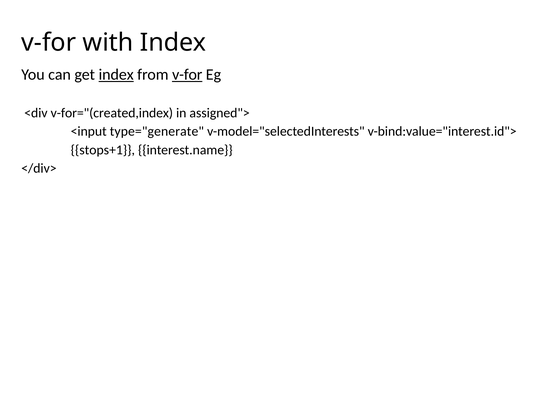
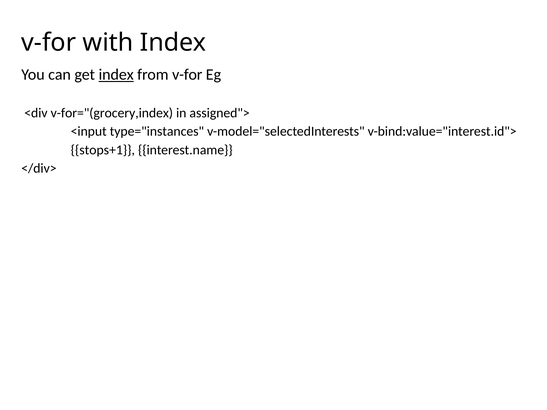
v-for underline: present -> none (187, 75)
v-for="(created,index: v-for="(created,index -> v-for="(grocery,index (112, 113)
type="generate: type="generate -> type="instances (157, 131)
